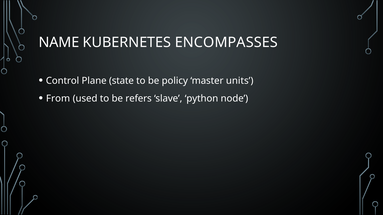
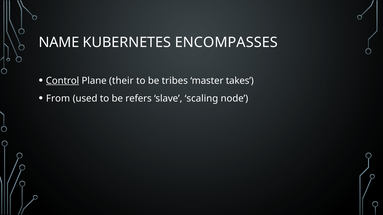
Control underline: none -> present (63, 81)
state: state -> their (121, 81)
policy: policy -> tribes (175, 81)
units: units -> takes (240, 81)
python: python -> scaling (201, 99)
